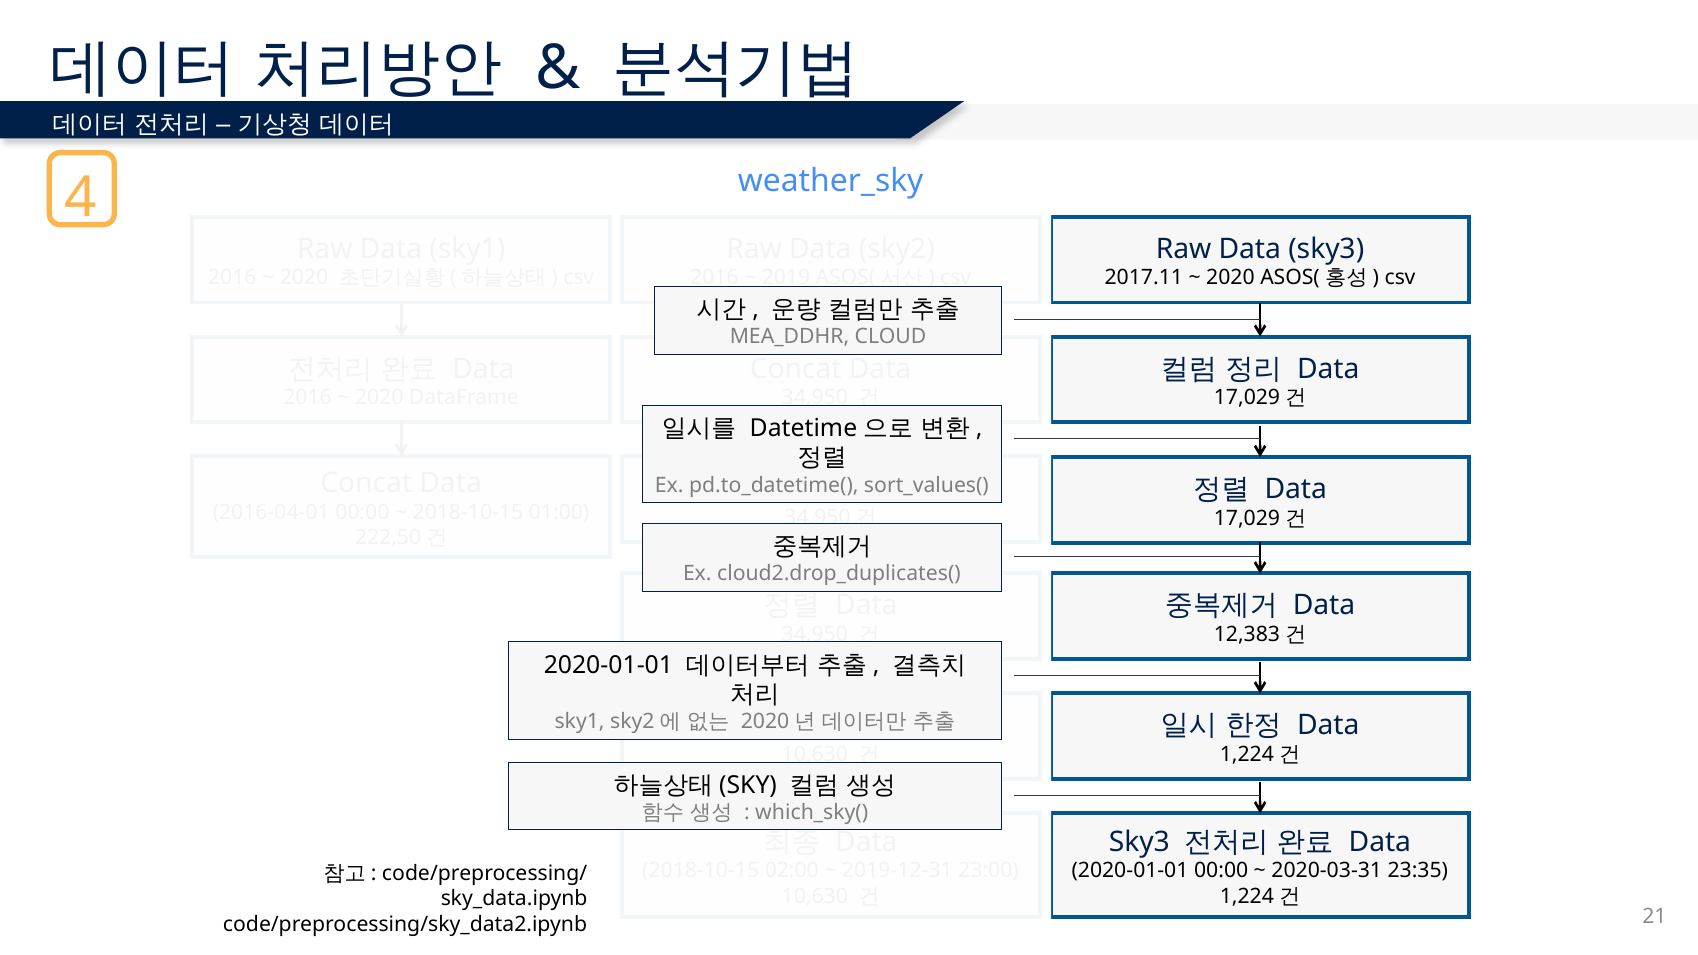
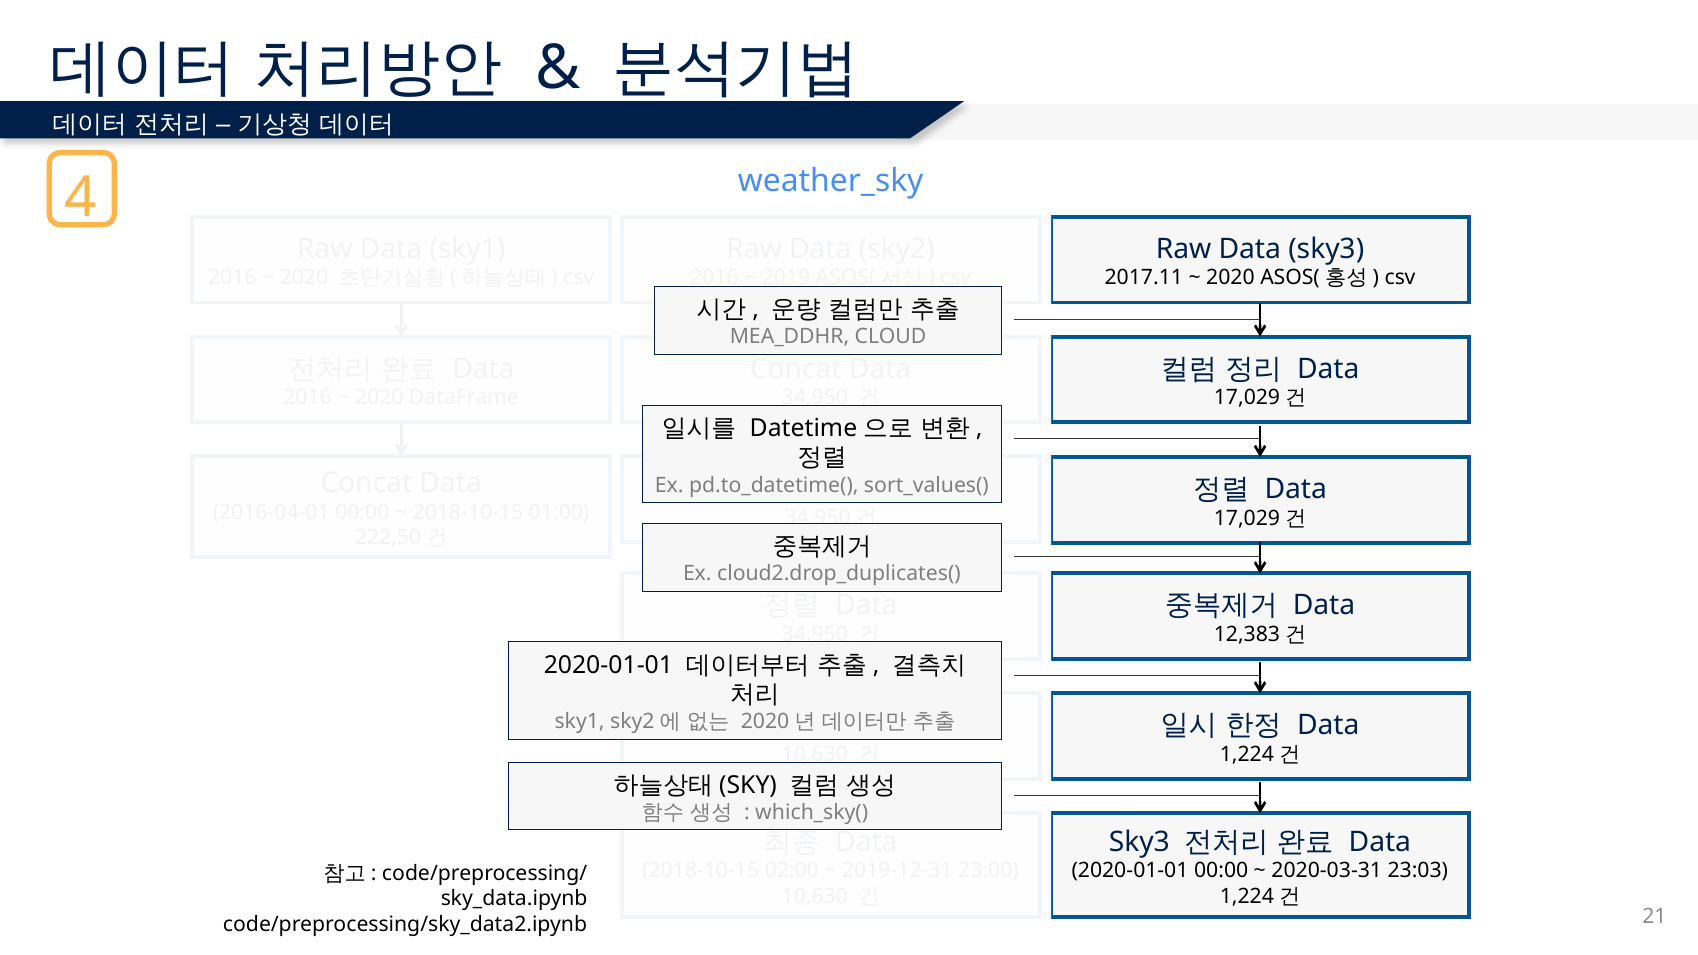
23:35: 23:35 -> 23:03 (1418, 871)
